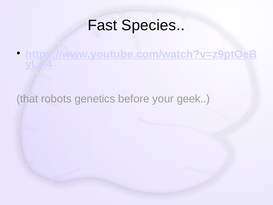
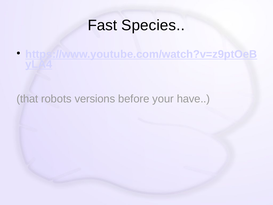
genetics: genetics -> versions (95, 99)
geek: geek -> have (193, 99)
